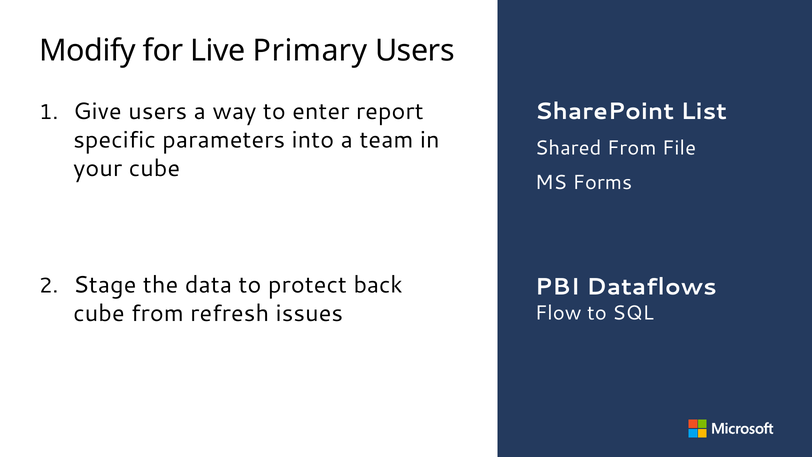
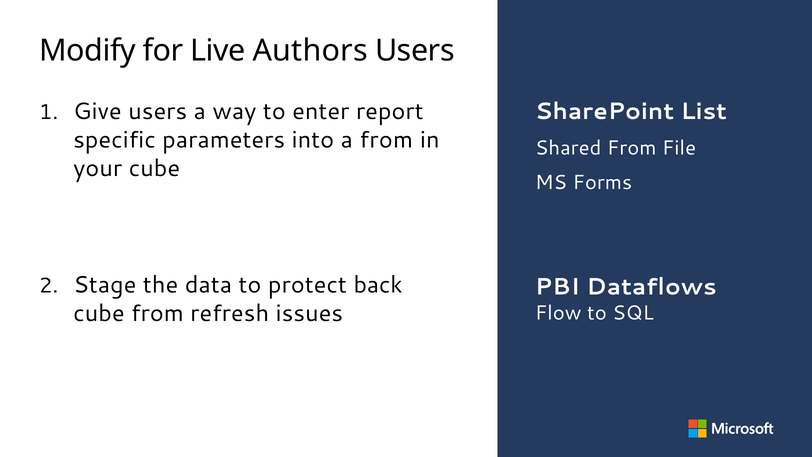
Primary: Primary -> Authors (310, 51)
a team: team -> from (386, 140)
